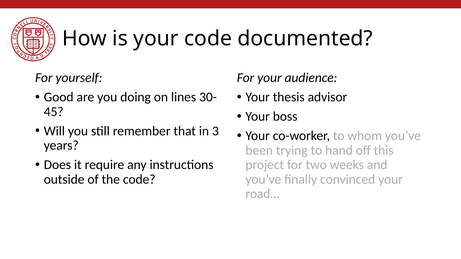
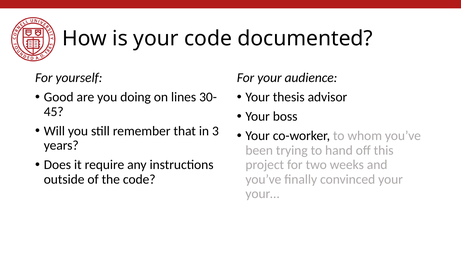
road…: road… -> your… (262, 194)
